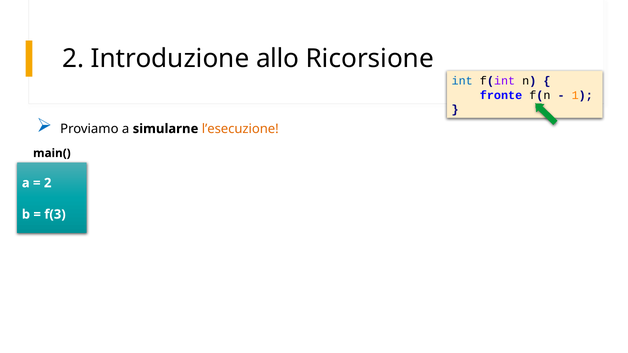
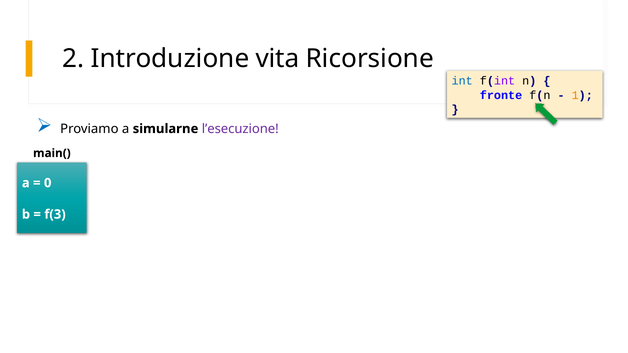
allo: allo -> vita (278, 58)
l’esecuzione colour: orange -> purple (240, 129)
2: 2 -> 0 (48, 183)
